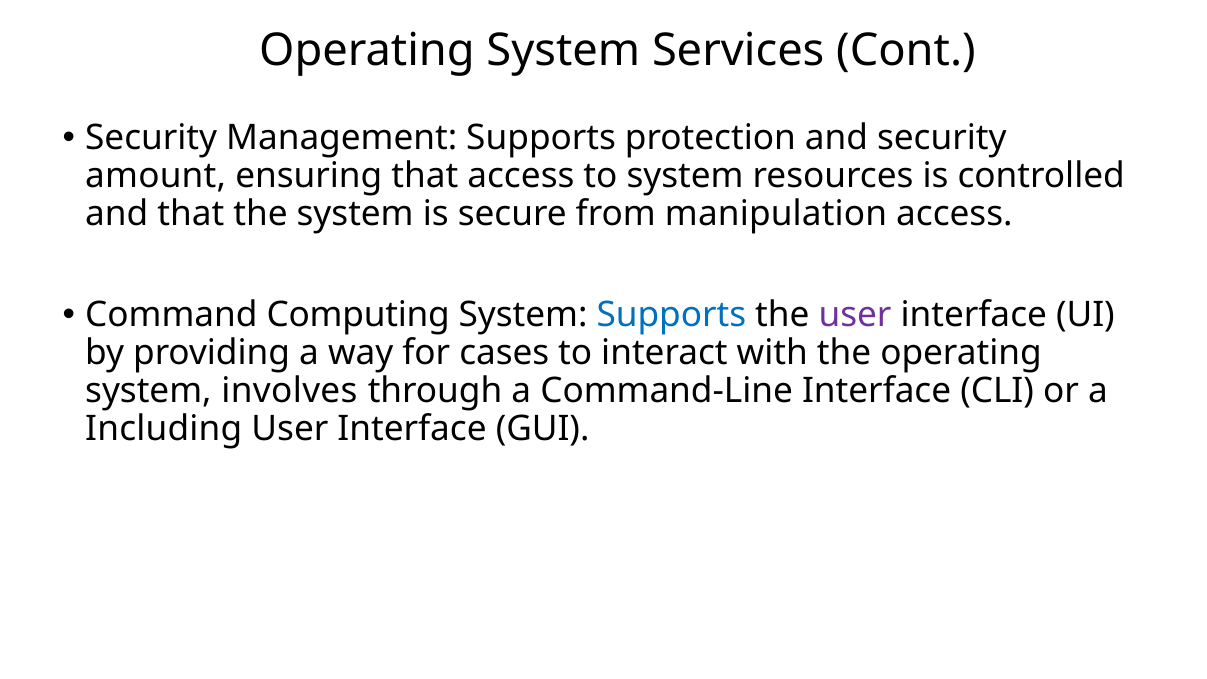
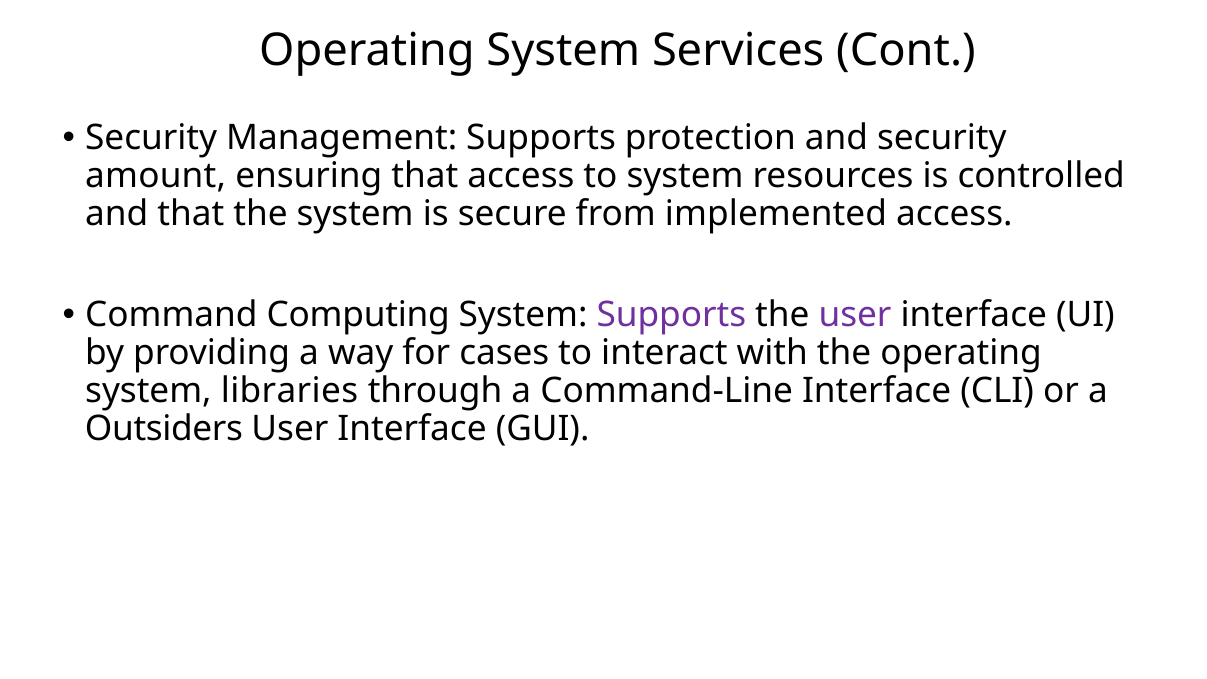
manipulation: manipulation -> implemented (776, 214)
Supports colour: blue -> purple (671, 315)
involves: involves -> libraries (289, 391)
Including: Including -> Outsiders (164, 429)
